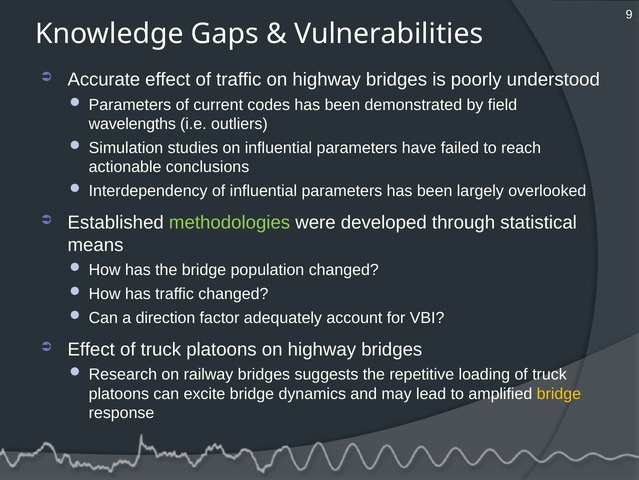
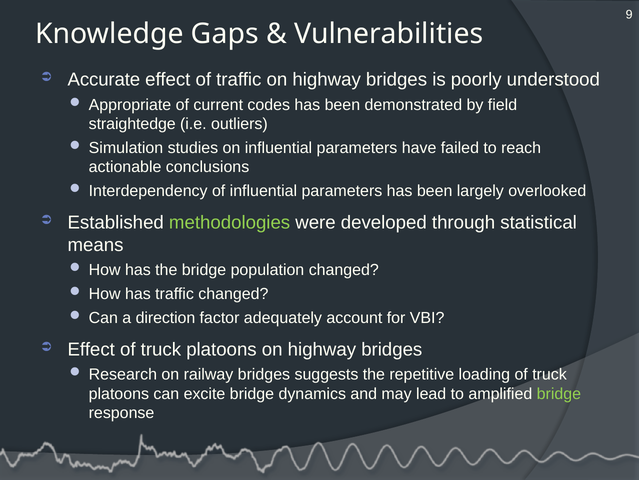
Parameters: Parameters -> Appropriate (130, 105)
wavelengths: wavelengths -> straightedge (132, 124)
bridge colour: yellow -> light green (559, 393)
